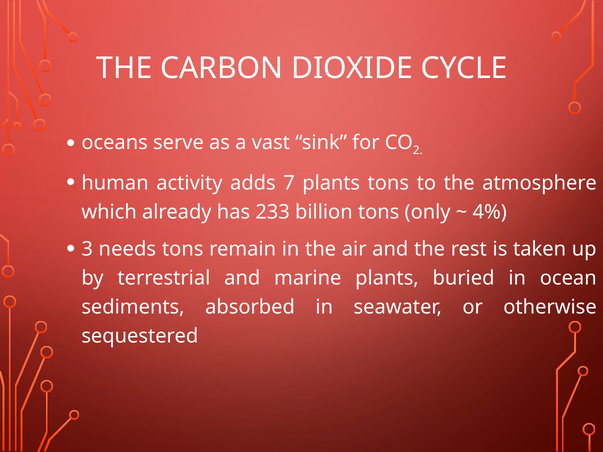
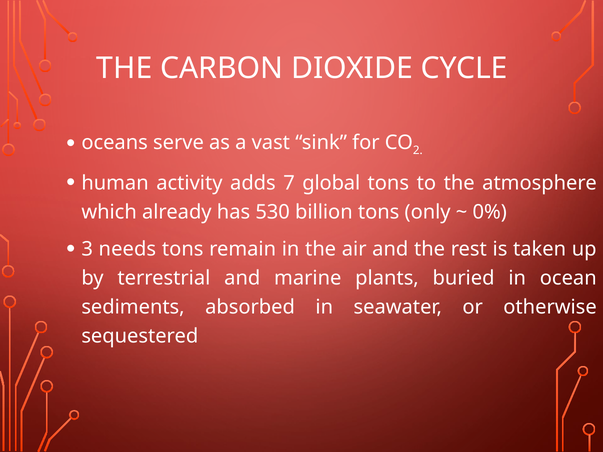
7 plants: plants -> global (331, 183)
233: 233 -> 530 (273, 212)
4%: 4% -> 0% (490, 212)
